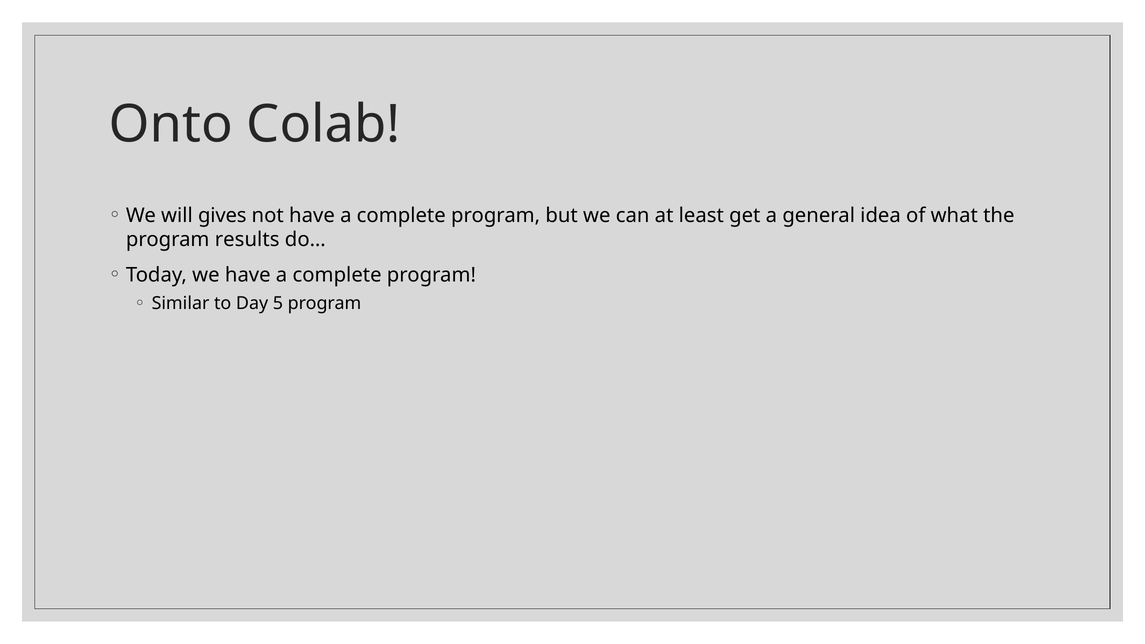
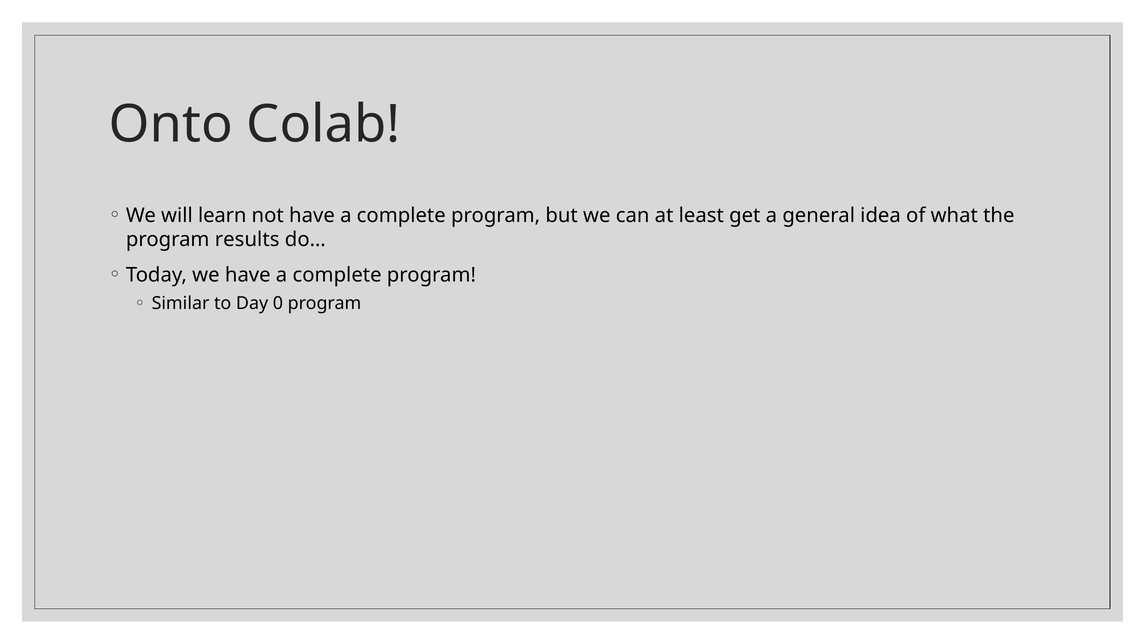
gives: gives -> learn (222, 215)
5: 5 -> 0 (278, 304)
